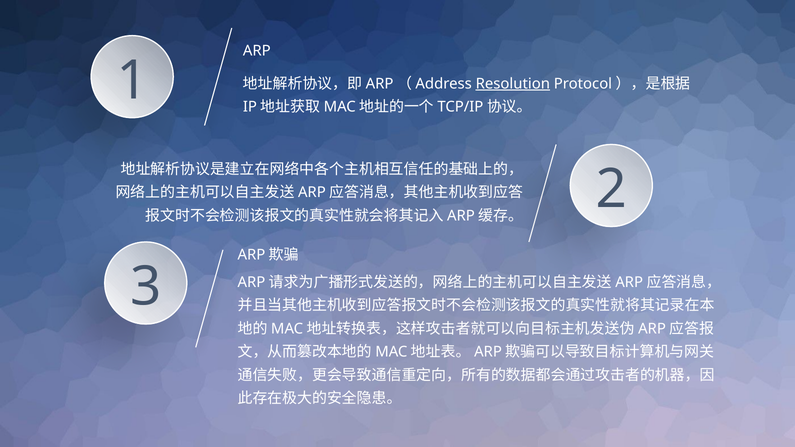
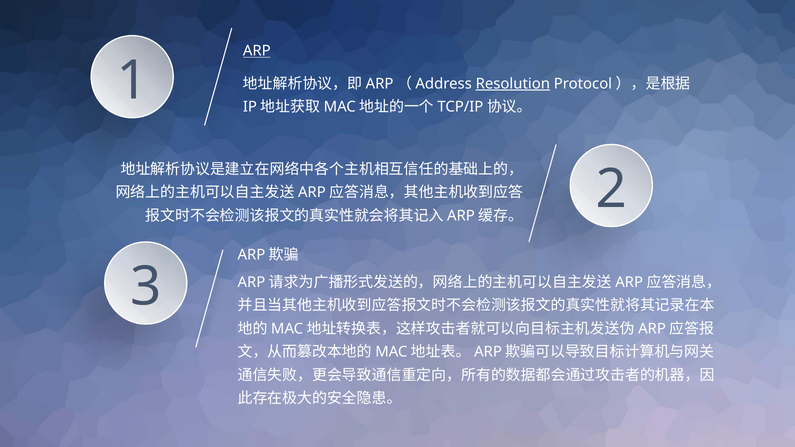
ARP underline: none -> present (257, 51)
